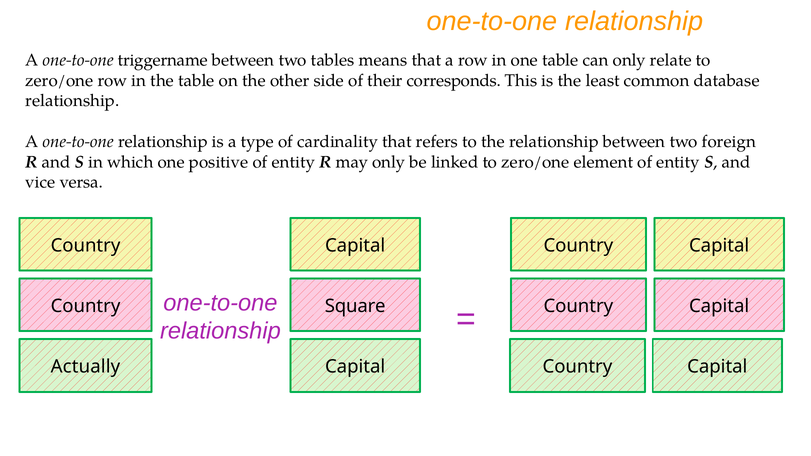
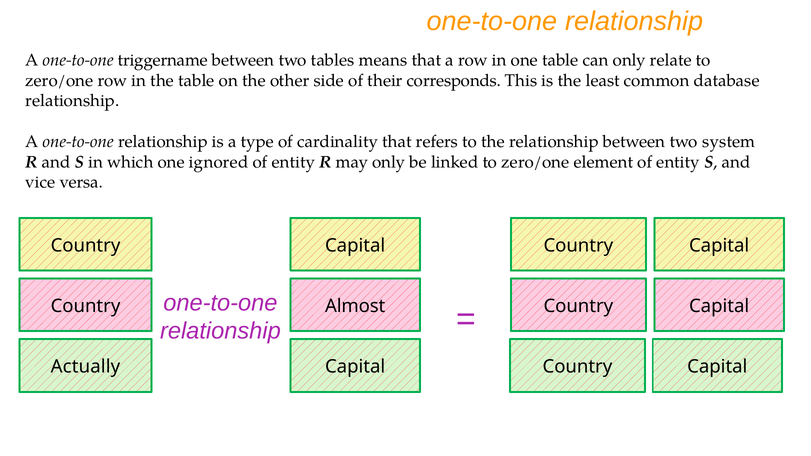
foreign: foreign -> system (729, 142)
positive: positive -> ignored (219, 162)
Square: Square -> Almost (355, 306)
